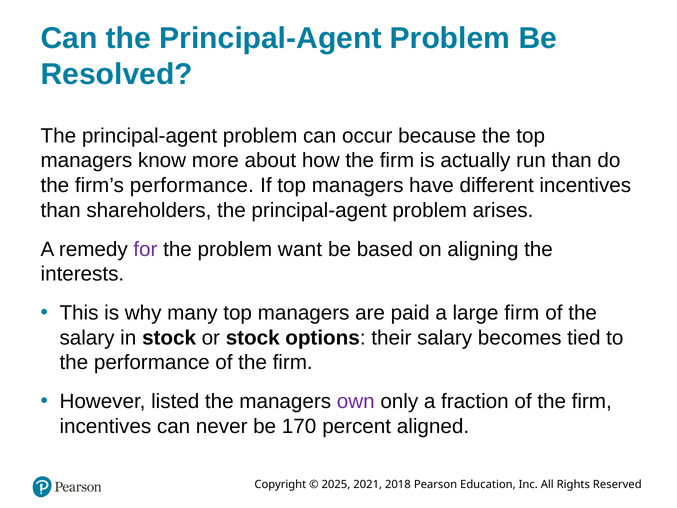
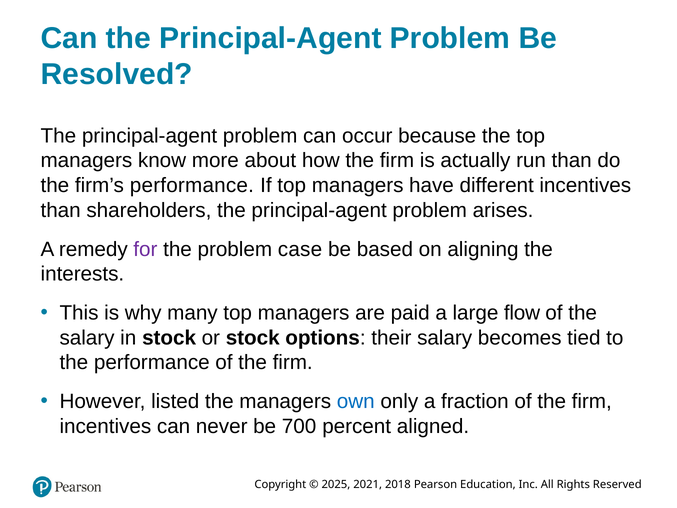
want: want -> case (300, 249)
large firm: firm -> flow (522, 313)
own colour: purple -> blue (356, 401)
170: 170 -> 700 (299, 426)
